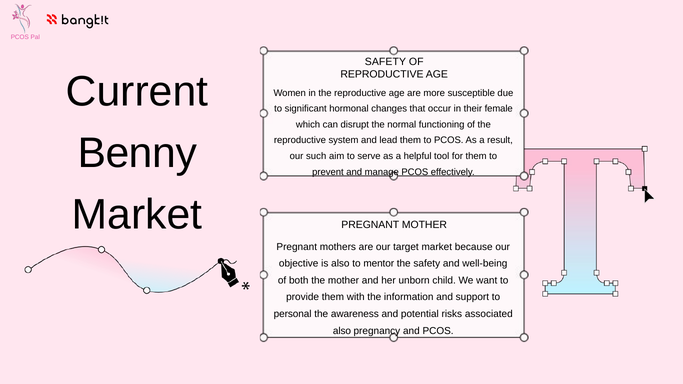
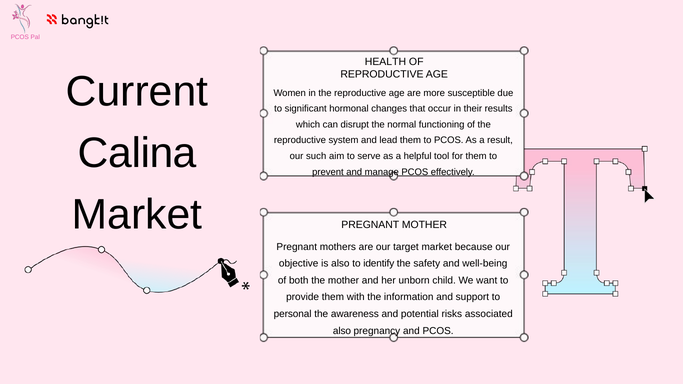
SAFETY: SAFETY -> HEALTH (385, 62)
female: female -> results (499, 109)
Benny: Benny -> Calina (137, 153)
mentor: mentor -> identify (379, 264)
